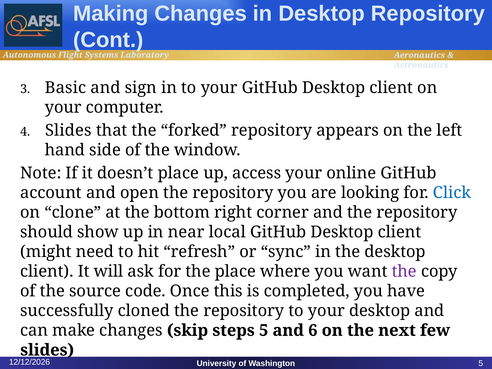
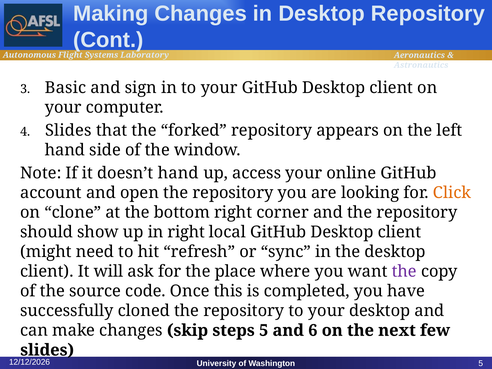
doesn’t place: place -> hand (178, 173)
Click colour: blue -> orange (452, 193)
in near: near -> right (186, 232)
